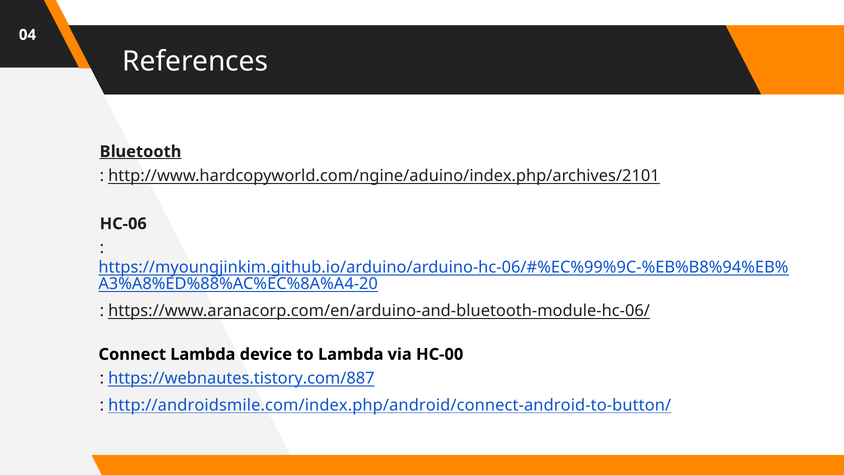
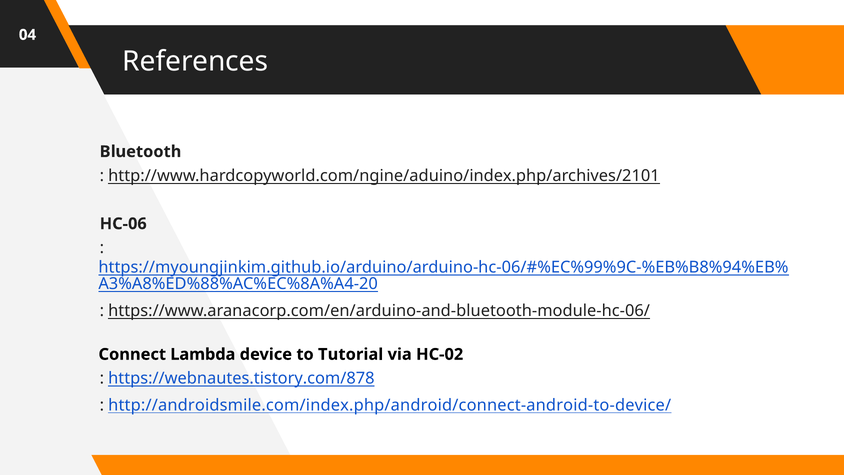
Bluetooth underline: present -> none (141, 152)
to Lambda: Lambda -> Tutorial (351, 354)
HC-00: HC-00 -> HC-02 (440, 354)
https://webnautes.tistory.com/887: https://webnautes.tistory.com/887 -> https://webnautes.tistory.com/878 (241, 378)
http://androidsmile.com/index.php/android/connect-android-to-button/: http://androidsmile.com/index.php/android/connect-android-to-button/ -> http://androidsmile.com/index.php/android/connect-android-to-device/ (390, 405)
